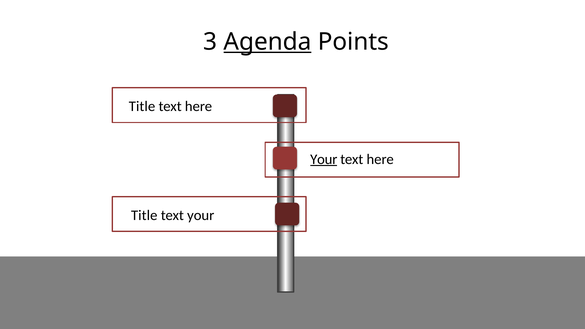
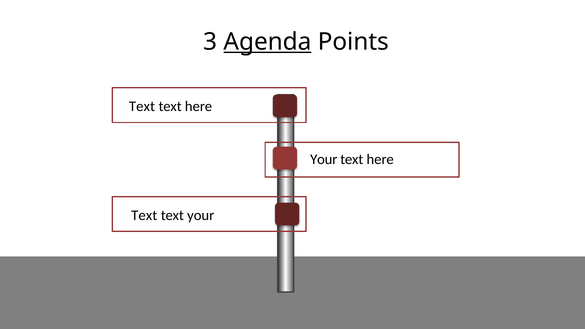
Title: Title -> Text (142, 106)
Your underline: present -> none (324, 159)
Title: Title -> Text (144, 215)
